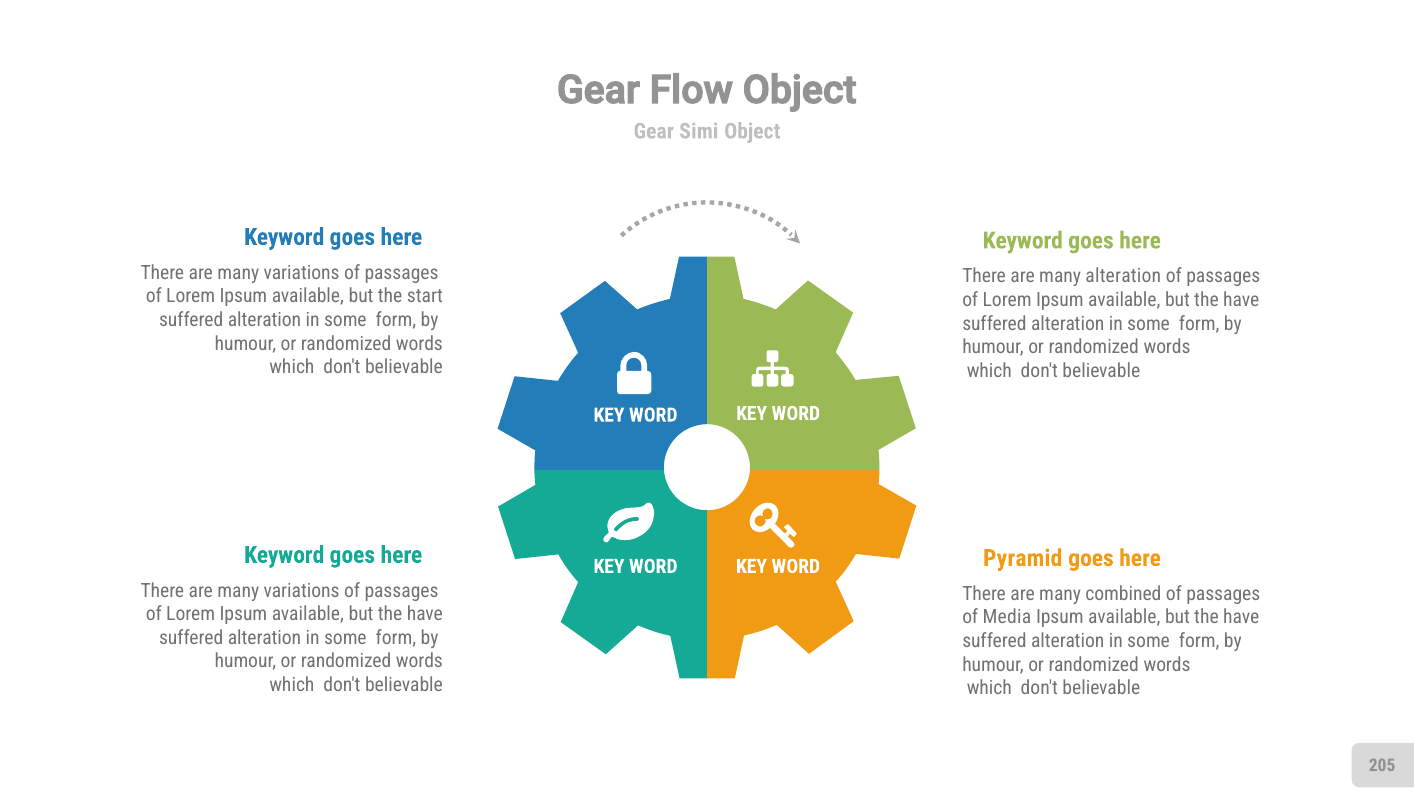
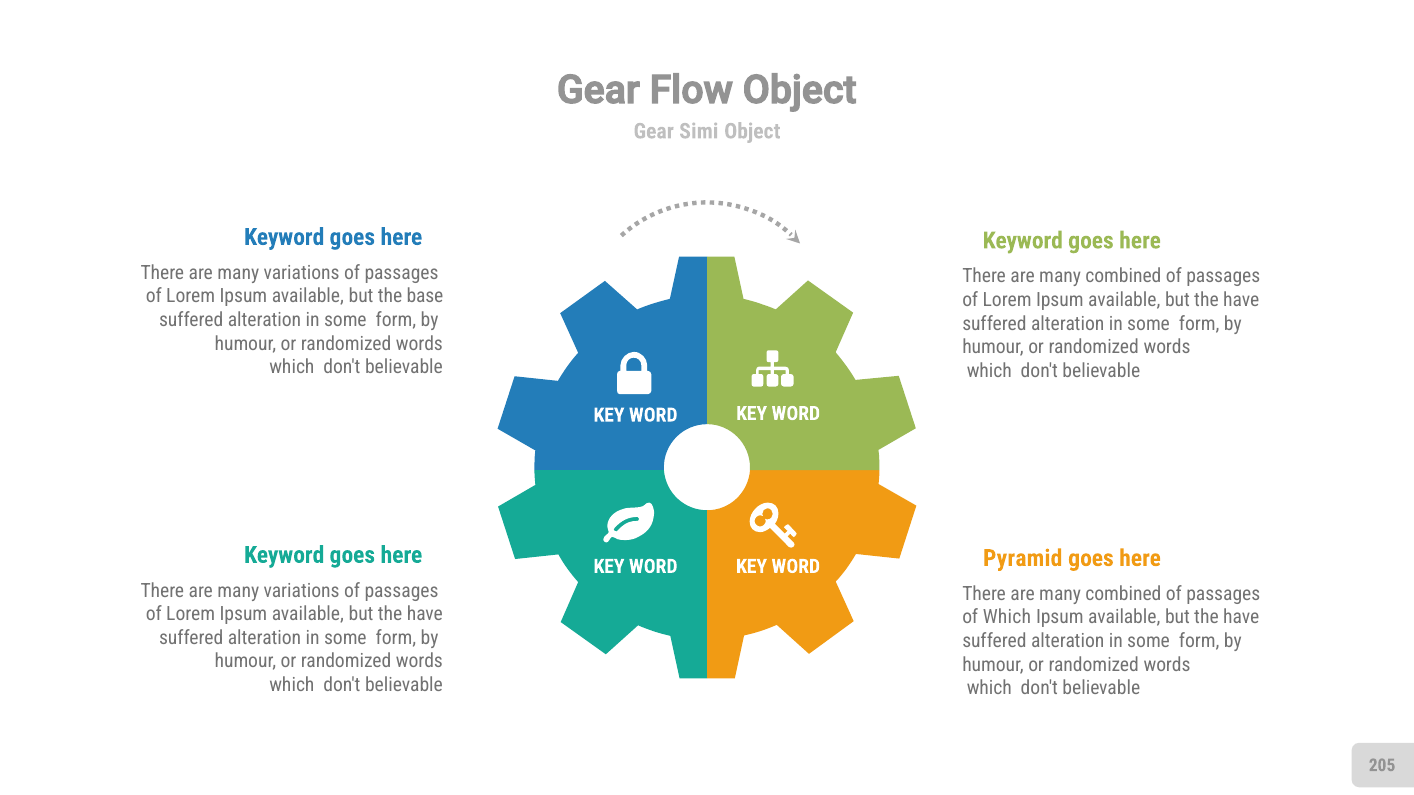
alteration: alteration -> combined (1123, 276)
start: start -> base (425, 297)
of Media: Media -> Which (1007, 618)
